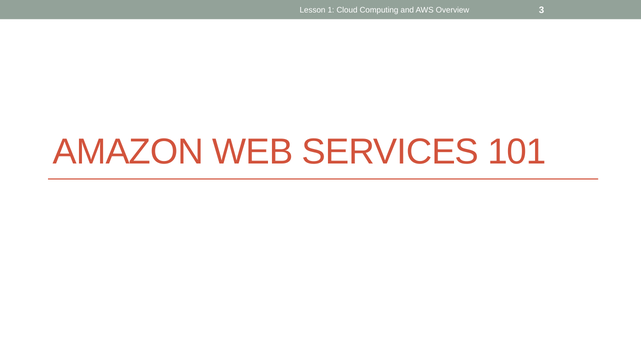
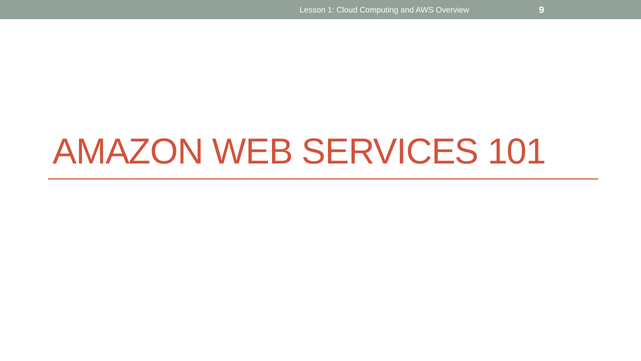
3: 3 -> 9 (542, 10)
